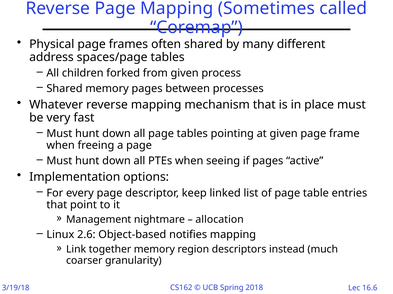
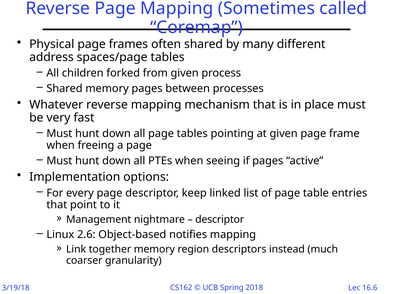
allocation: allocation -> descriptor (220, 220)
